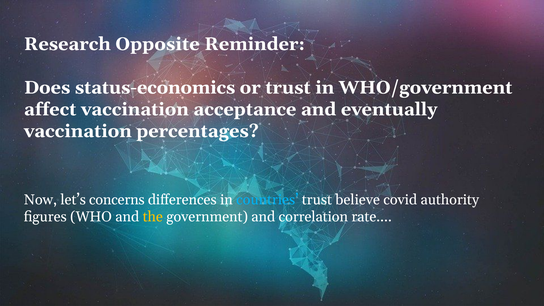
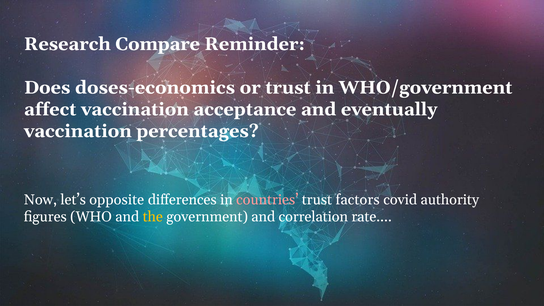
Opposite: Opposite -> Compare (158, 44)
status-economics: status-economics -> doses-economics (155, 88)
concerns: concerns -> opposite (117, 200)
countries colour: light blue -> pink (267, 200)
believe: believe -> factors (358, 200)
